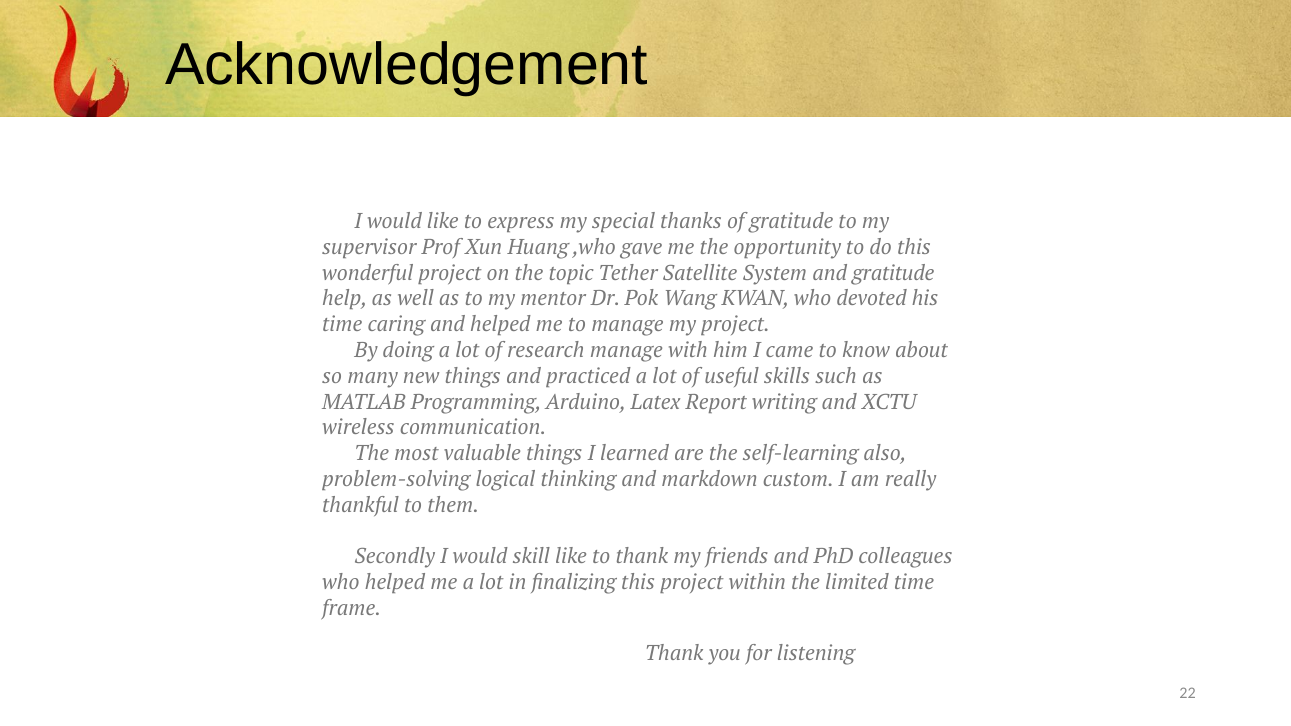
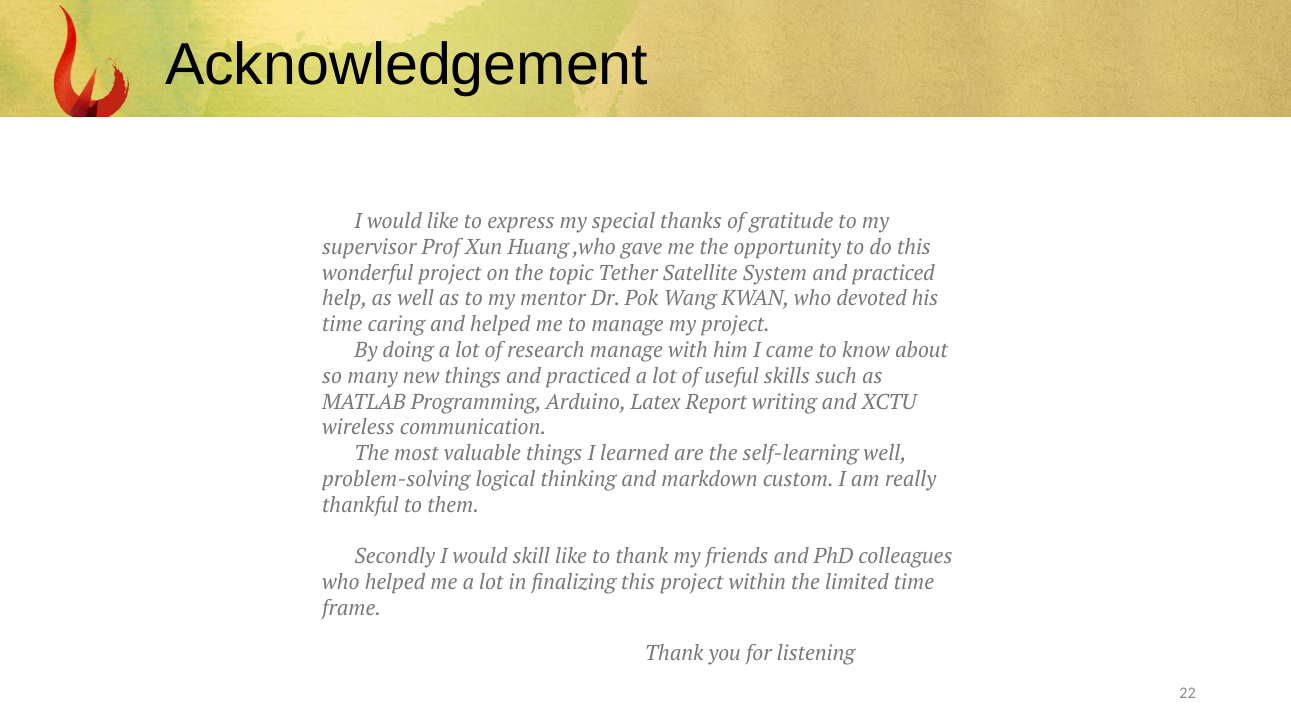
System and gratitude: gratitude -> practiced (893, 273)
self-learning also: also -> well (885, 454)
